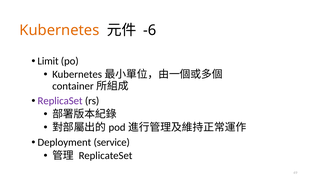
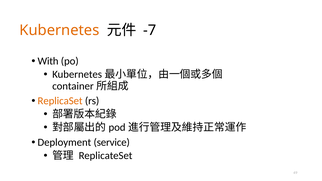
-6: -6 -> -7 (150, 30)
Limit: Limit -> With (48, 61)
ReplicaSet colour: purple -> orange (60, 101)
